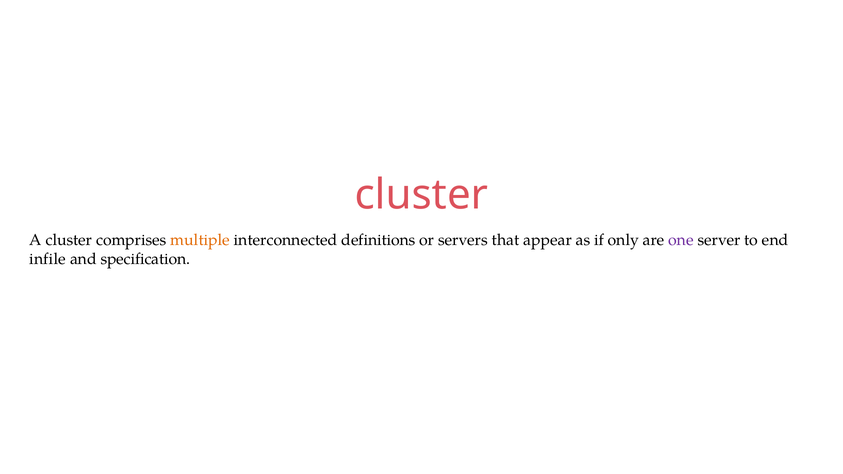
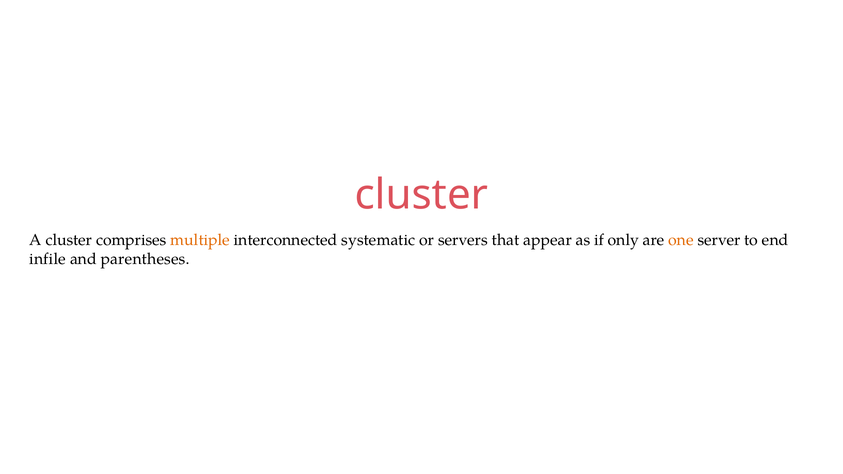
definitions: definitions -> systematic (378, 240)
one colour: purple -> orange (681, 240)
specification: specification -> parentheses (145, 259)
